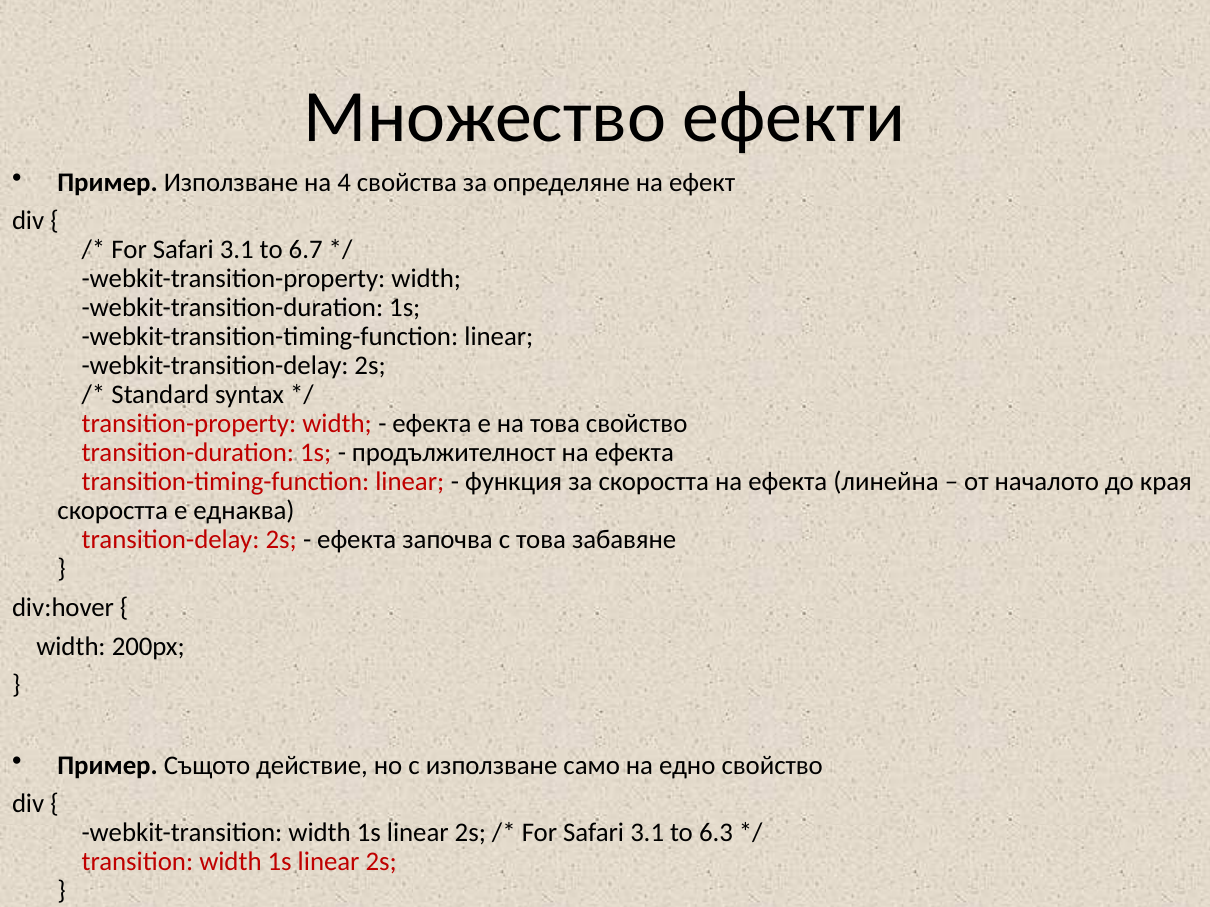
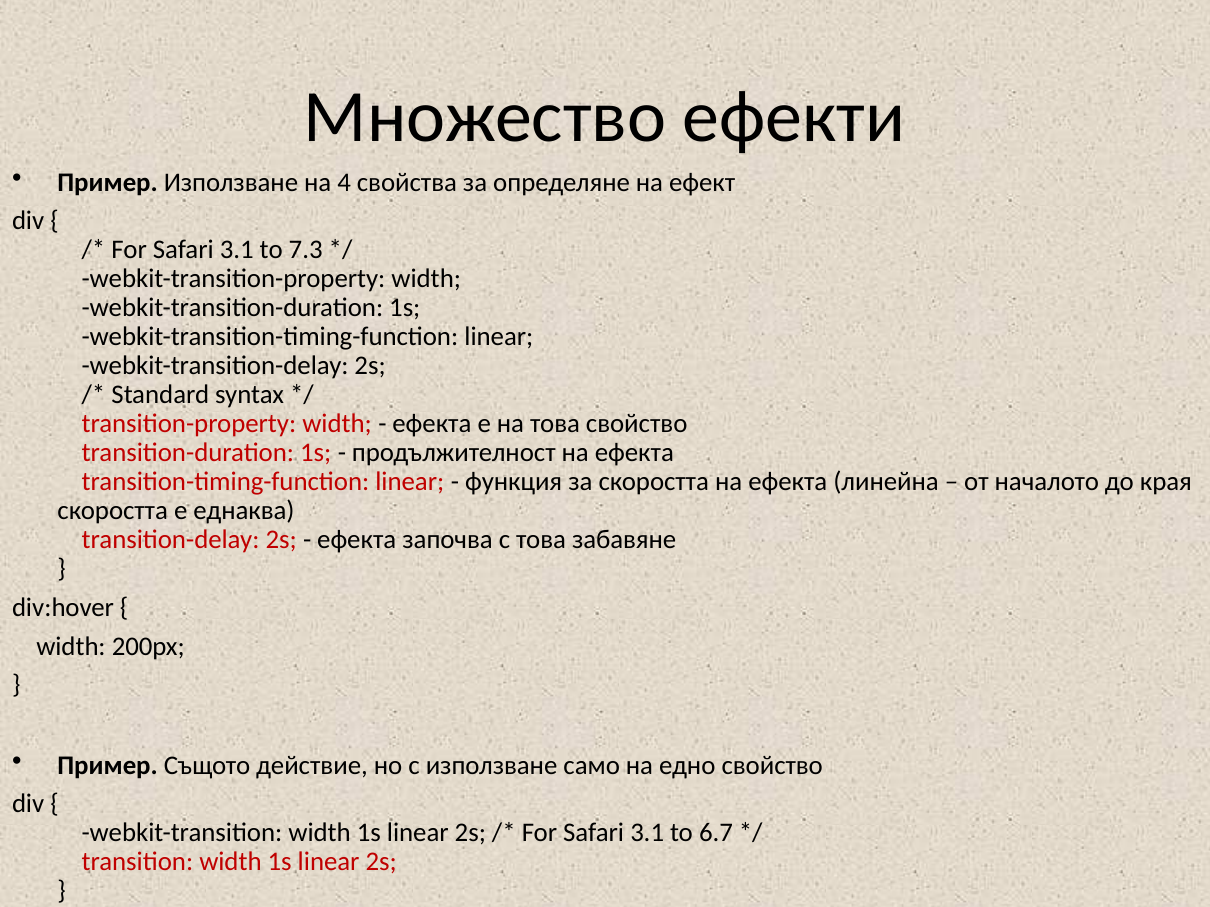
6.7: 6.7 -> 7.3 (306, 250)
6.3: 6.3 -> 6.7 (716, 834)
